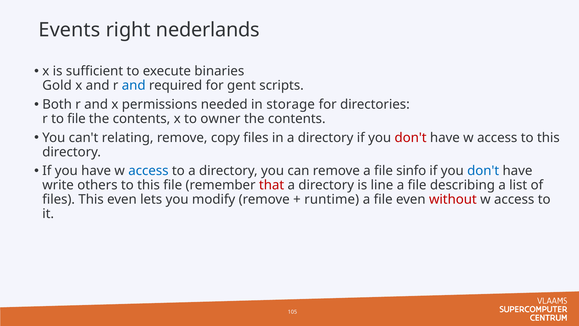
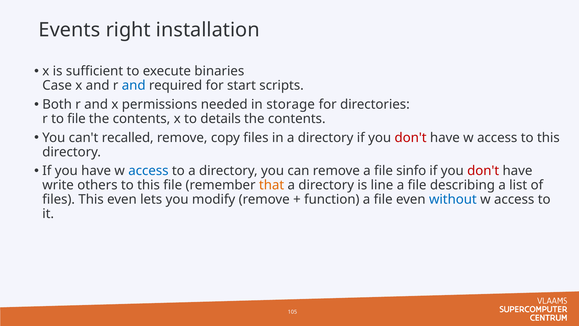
nederlands: nederlands -> installation (208, 30)
Gold: Gold -> Case (57, 86)
gent: gent -> start (241, 86)
owner: owner -> details (221, 119)
relating: relating -> recalled (128, 138)
don't colour: blue -> red (483, 171)
that colour: red -> orange (272, 185)
runtime: runtime -> function (332, 199)
without colour: red -> blue (453, 199)
